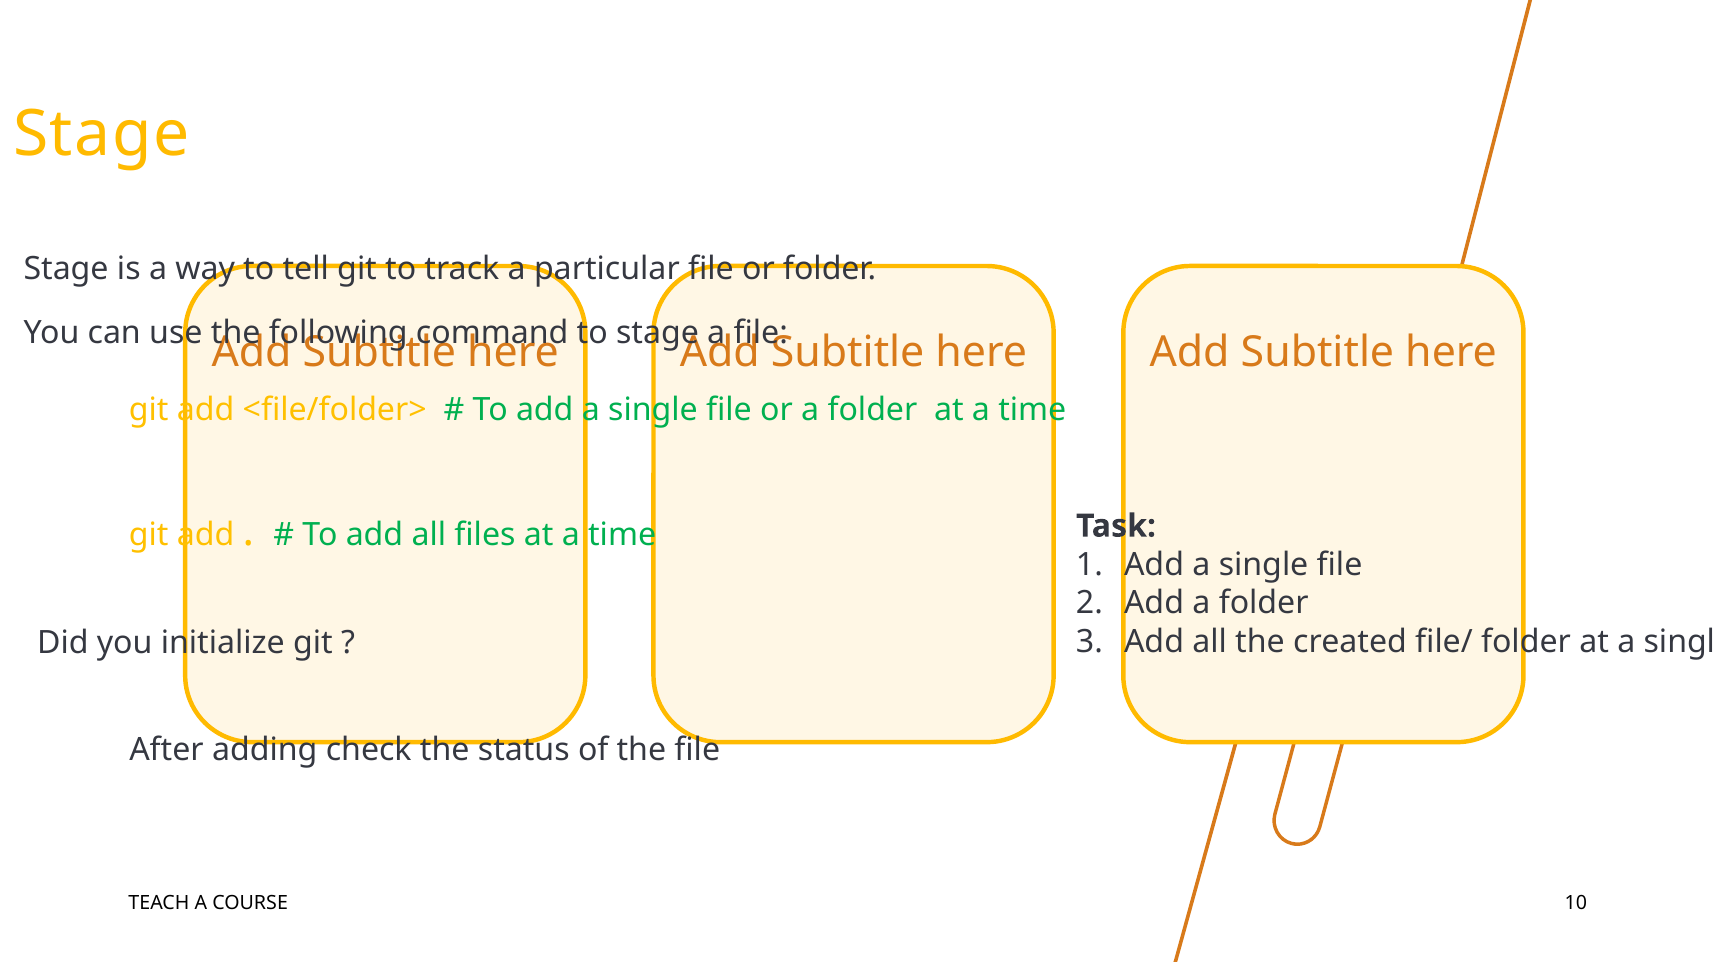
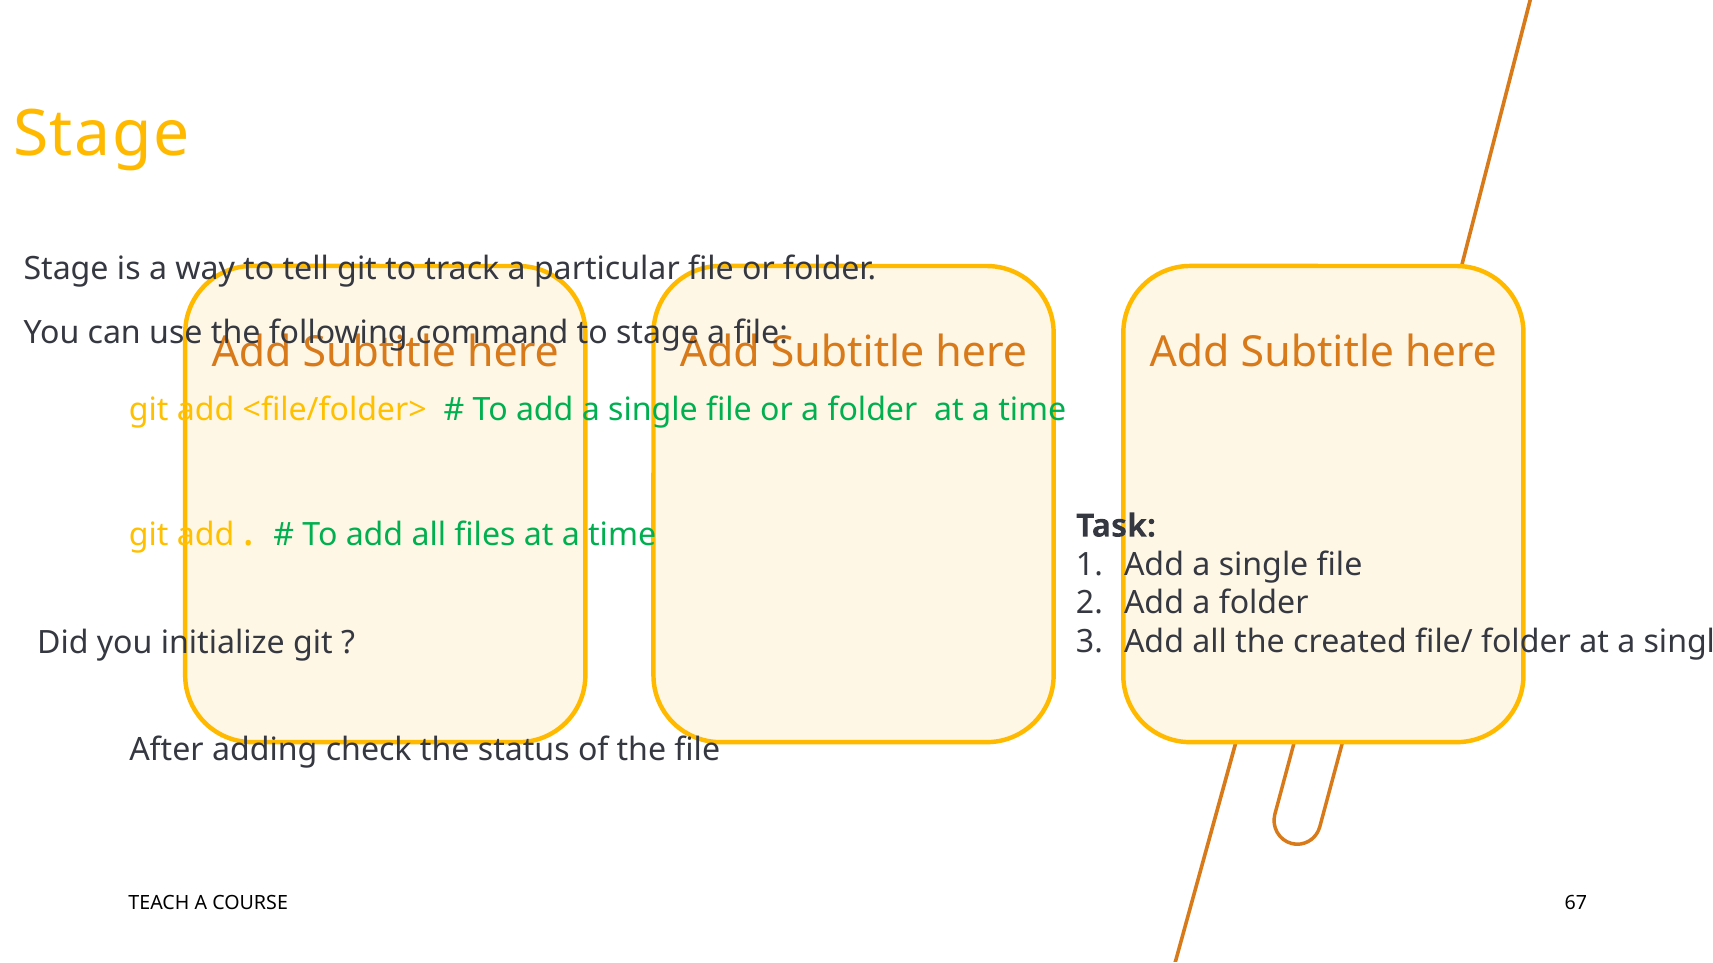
10: 10 -> 67 (1576, 903)
